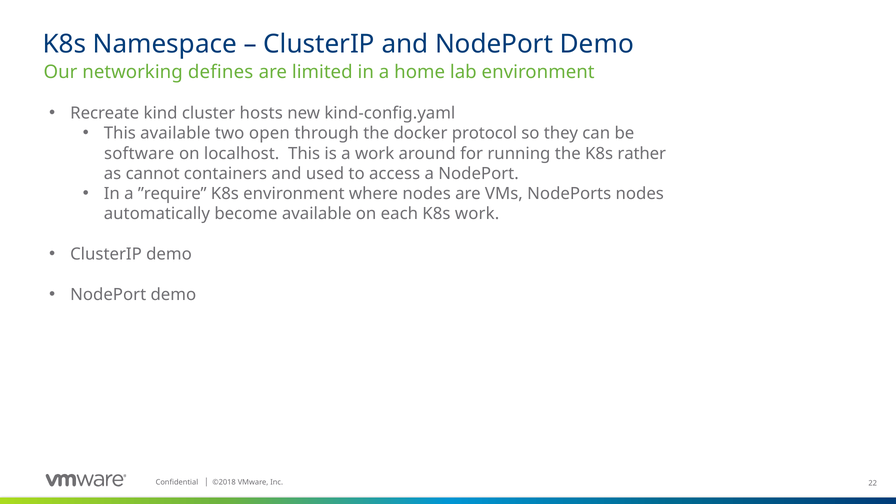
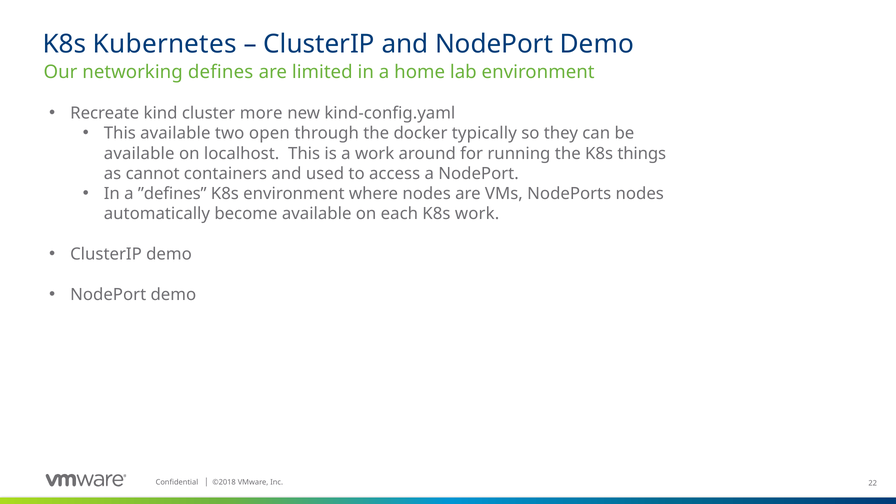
Namespace: Namespace -> Kubernetes (165, 44)
hosts: hosts -> more (261, 113)
protocol: protocol -> typically (484, 133)
software: software -> available (139, 153)
rather: rather -> things (642, 153)
”require: ”require -> ”defines (172, 194)
